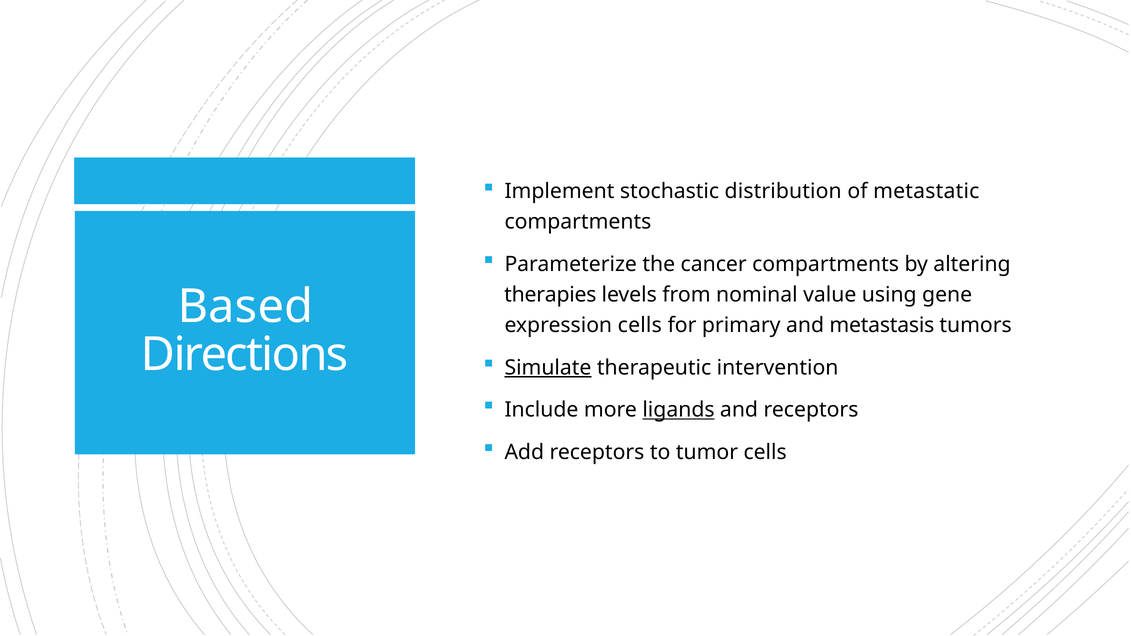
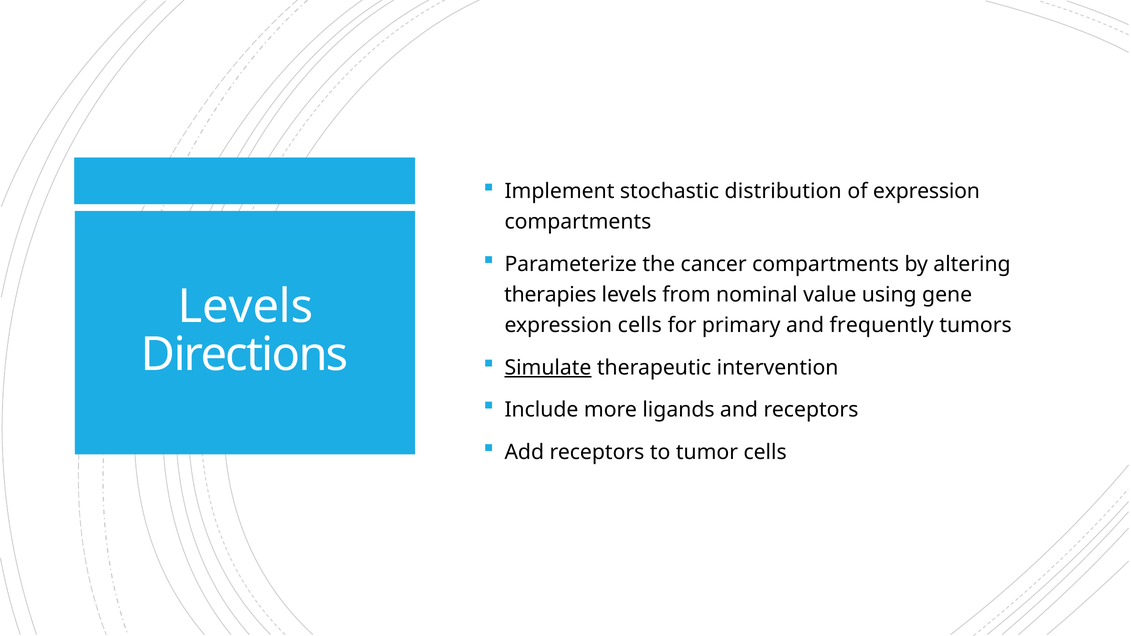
of metastatic: metastatic -> expression (926, 192)
Based: Based -> Levels (246, 307)
metastasis: metastasis -> frequently (882, 325)
ligands underline: present -> none (678, 410)
